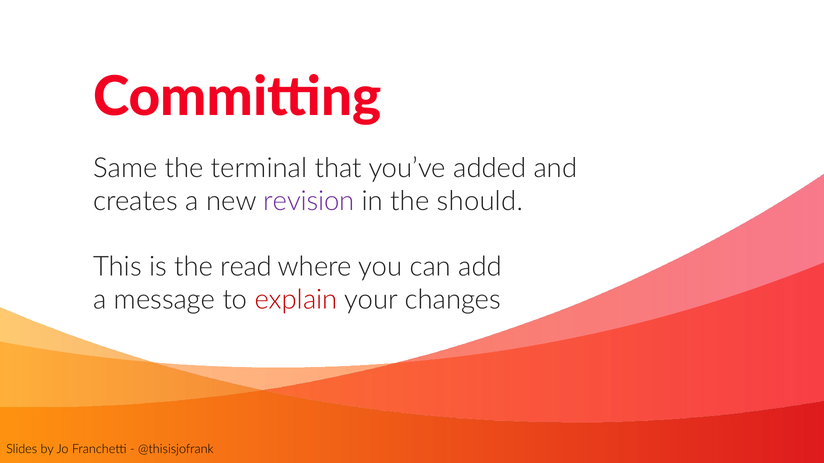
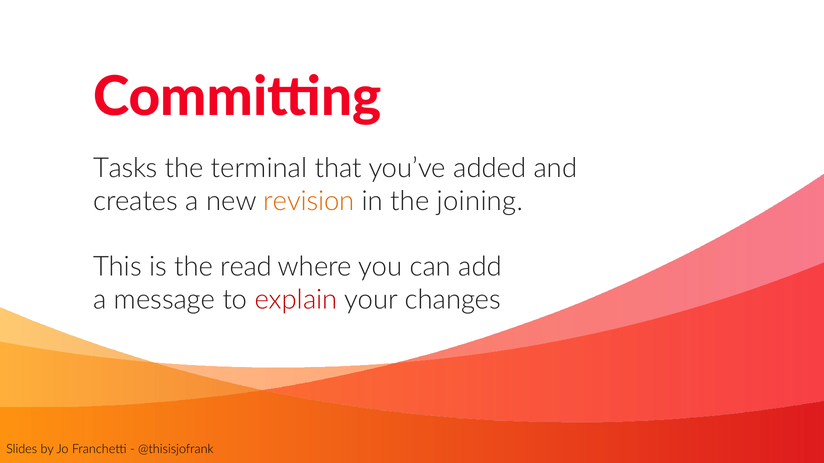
Same: Same -> Tasks (125, 168)
revision colour: purple -> orange (309, 201)
should: should -> joining (480, 201)
